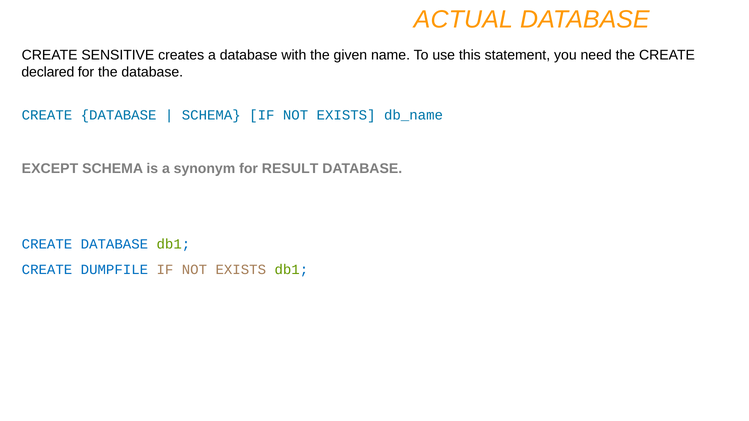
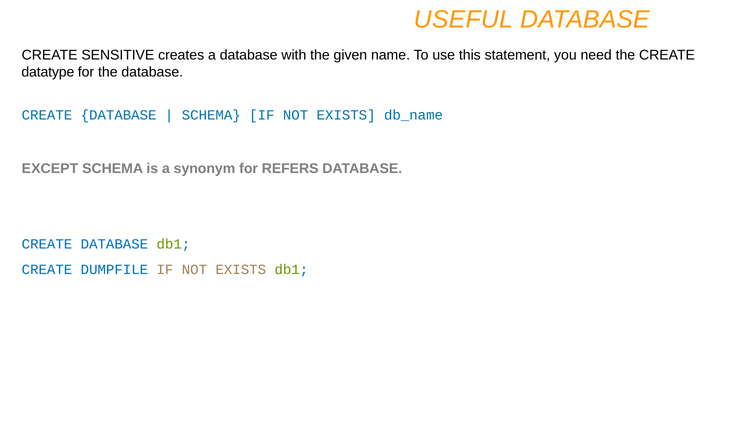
ACTUAL: ACTUAL -> USEFUL (463, 19)
declared: declared -> datatype (48, 72)
RESULT: RESULT -> REFERS (290, 169)
